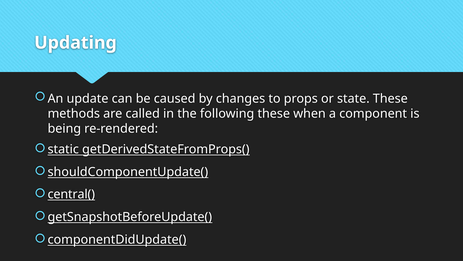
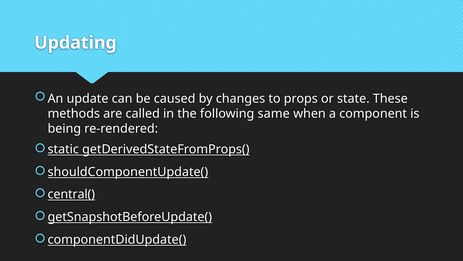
following these: these -> same (274, 113)
